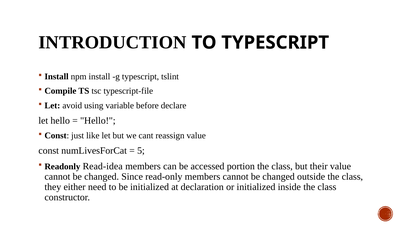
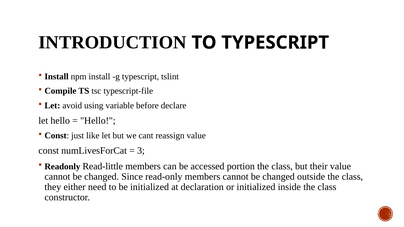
5: 5 -> 3 (141, 151)
Read-idea: Read-idea -> Read-little (103, 166)
